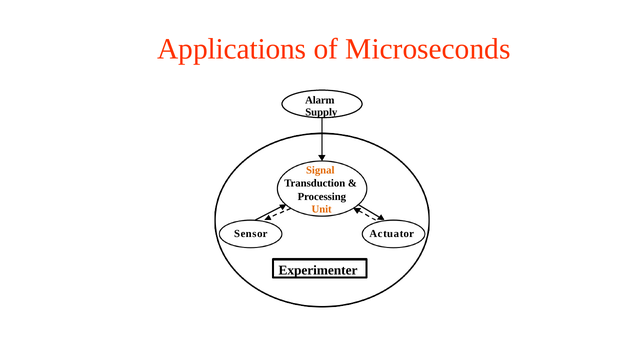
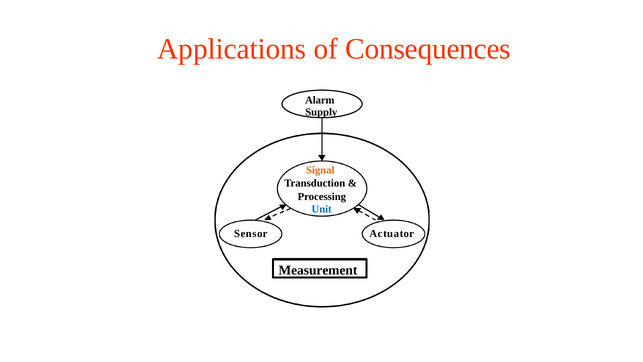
Microseconds: Microseconds -> Consequences (428, 49)
Unit colour: orange -> blue (322, 209)
Experimenter: Experimenter -> Measurement (318, 270)
